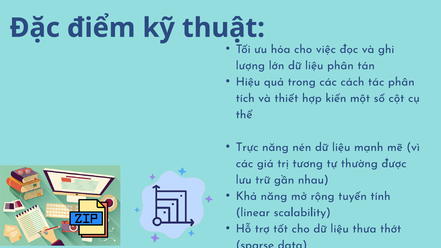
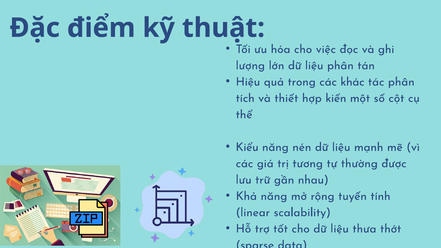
cách: cách -> khác (352, 82)
Trực: Trực -> Kiểu (247, 147)
